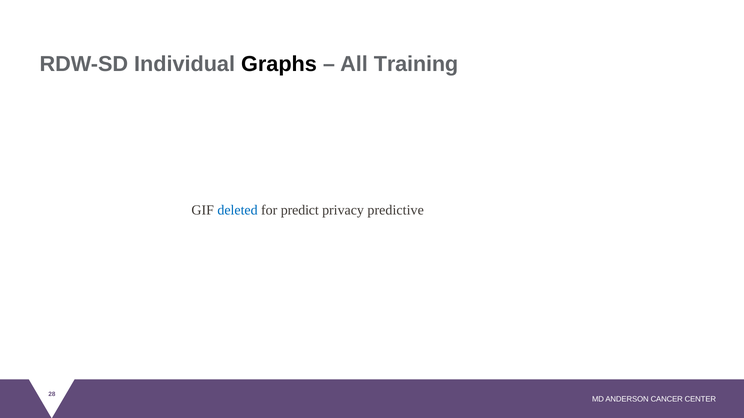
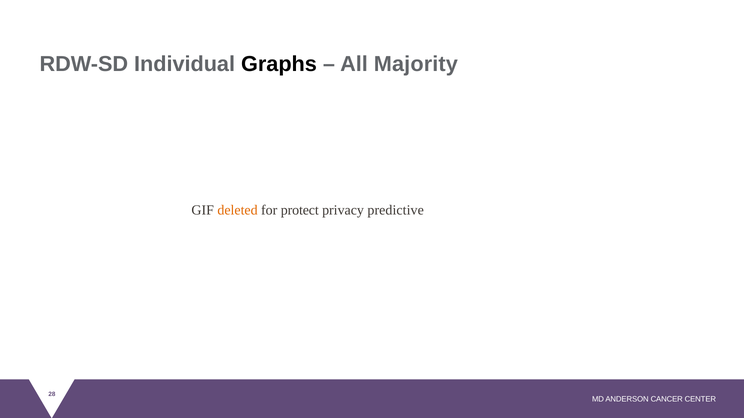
Training: Training -> Majority (416, 64)
deleted colour: blue -> orange (238, 210)
predict: predict -> protect (300, 210)
